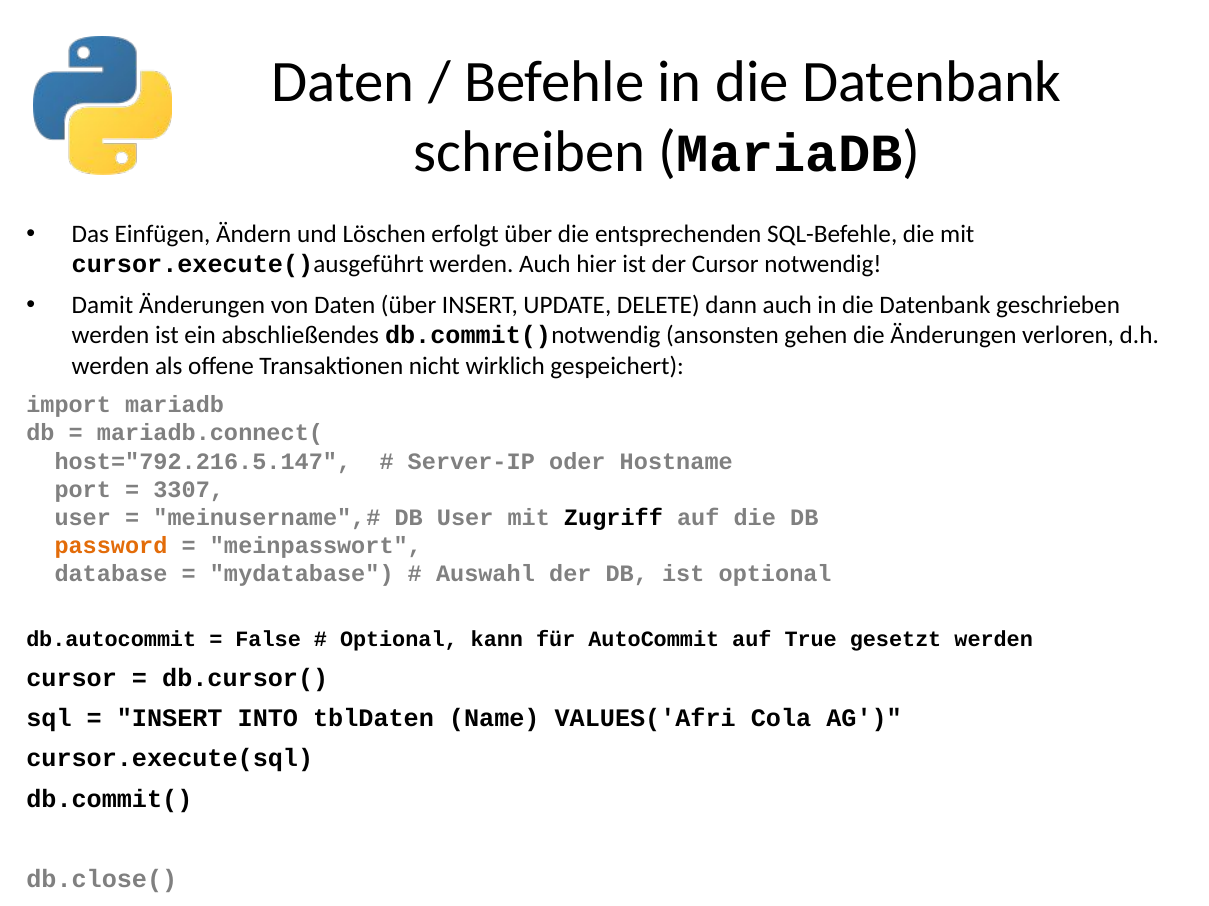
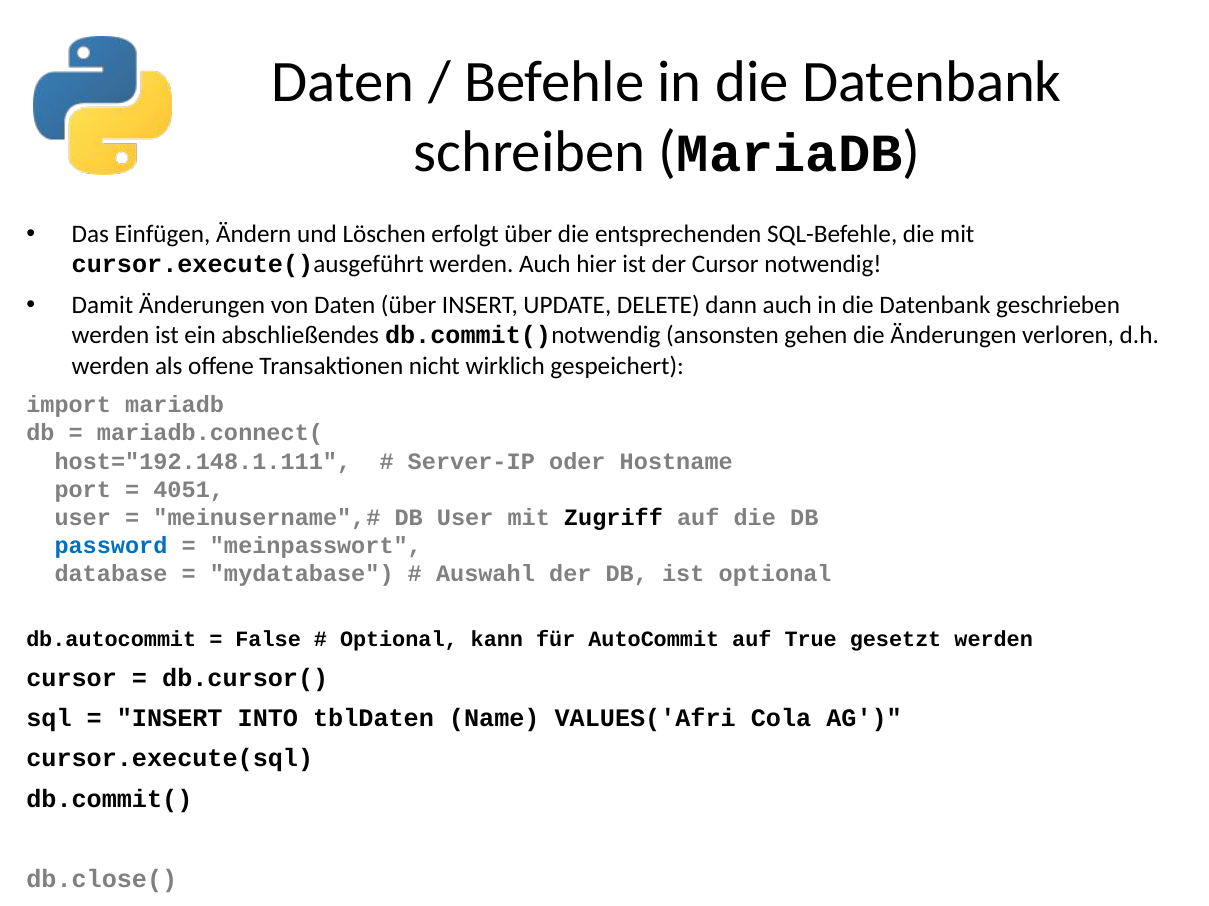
host="792.216.5.147: host="792.216.5.147 -> host="192.148.1.111 (203, 462)
3307: 3307 -> 4051 (189, 490)
password colour: orange -> blue (111, 546)
